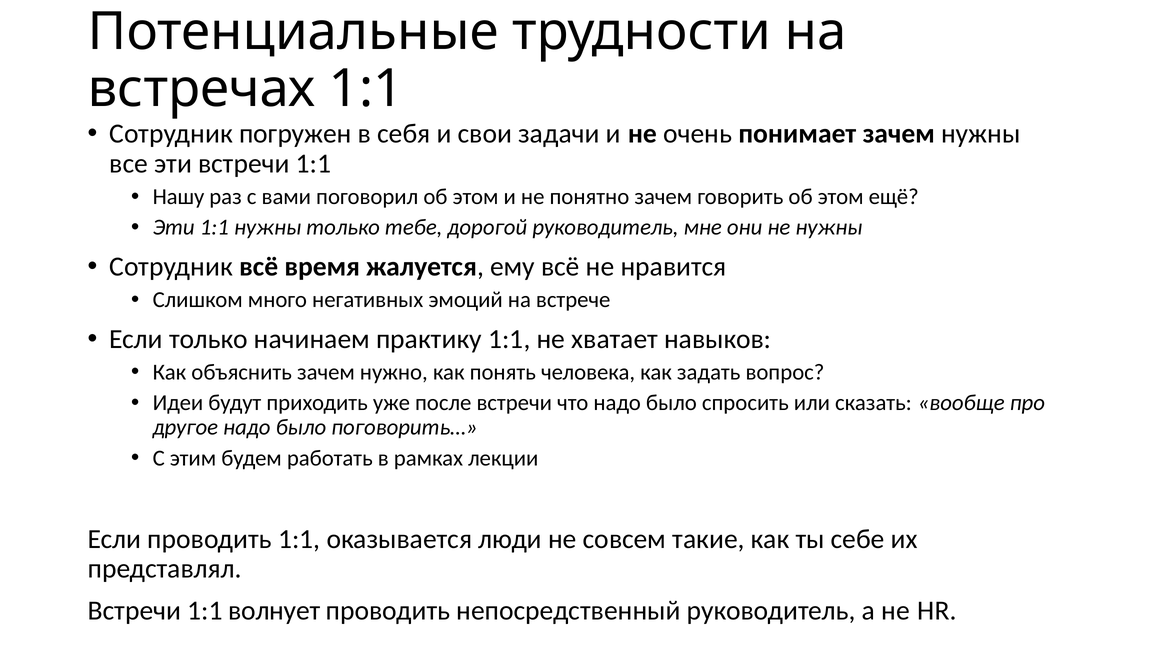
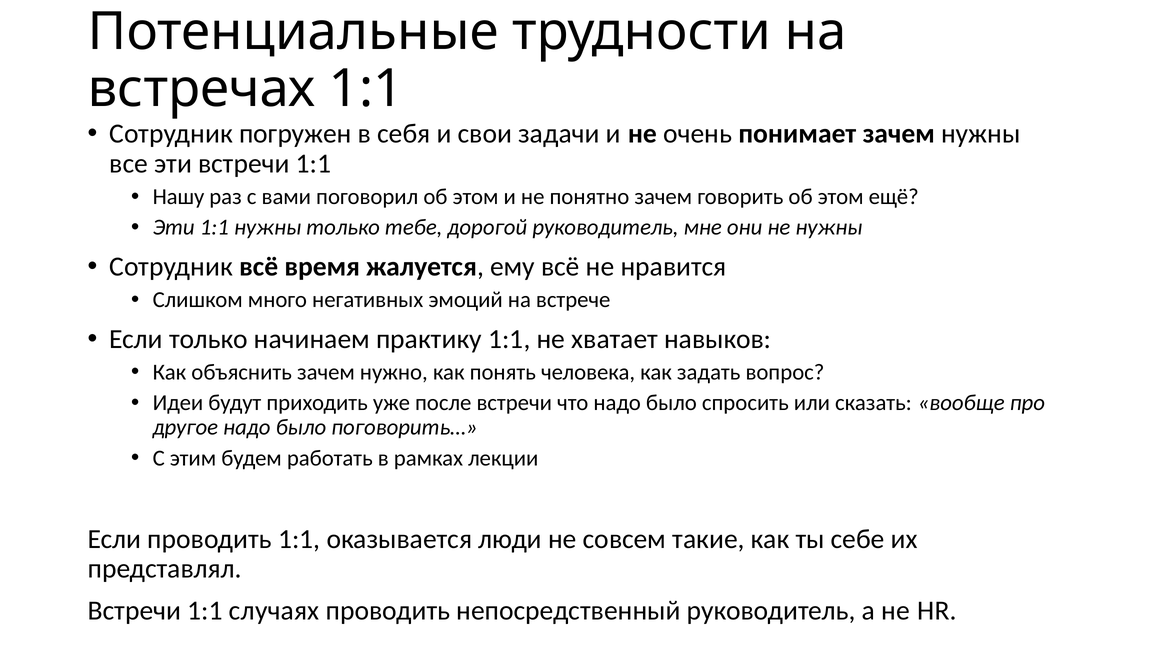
волнует: волнует -> случаях (274, 611)
